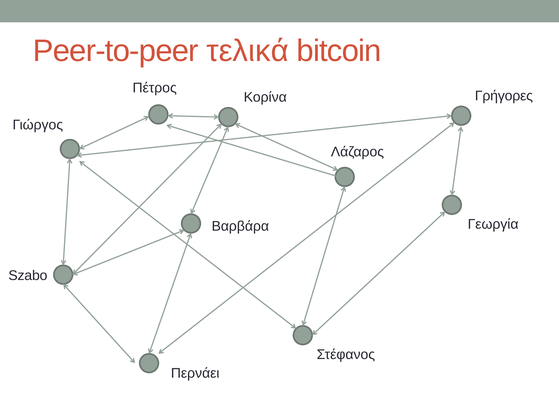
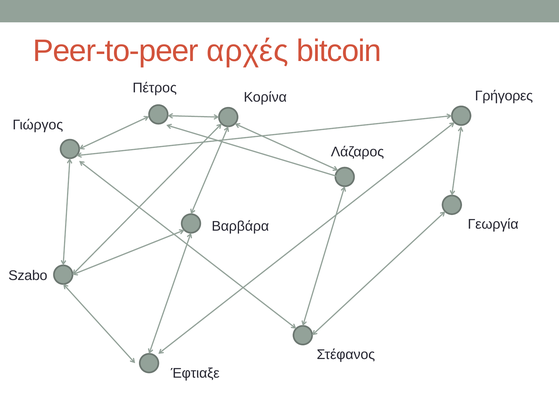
τελικά: τελικά -> αρχές (247, 51)
Περνάει: Περνάει -> Έφτιαξε (195, 373)
